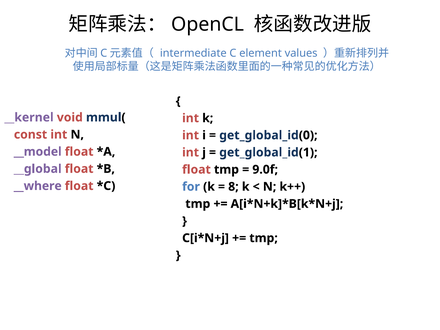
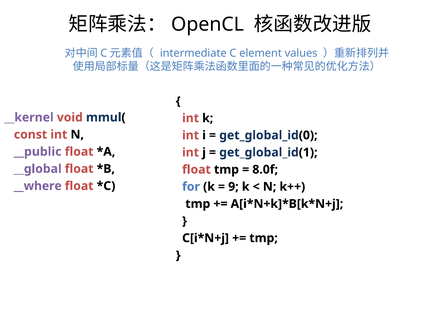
__model: __model -> __public (38, 152)
9.0f: 9.0f -> 8.0f (265, 170)
8: 8 -> 9 (233, 187)
